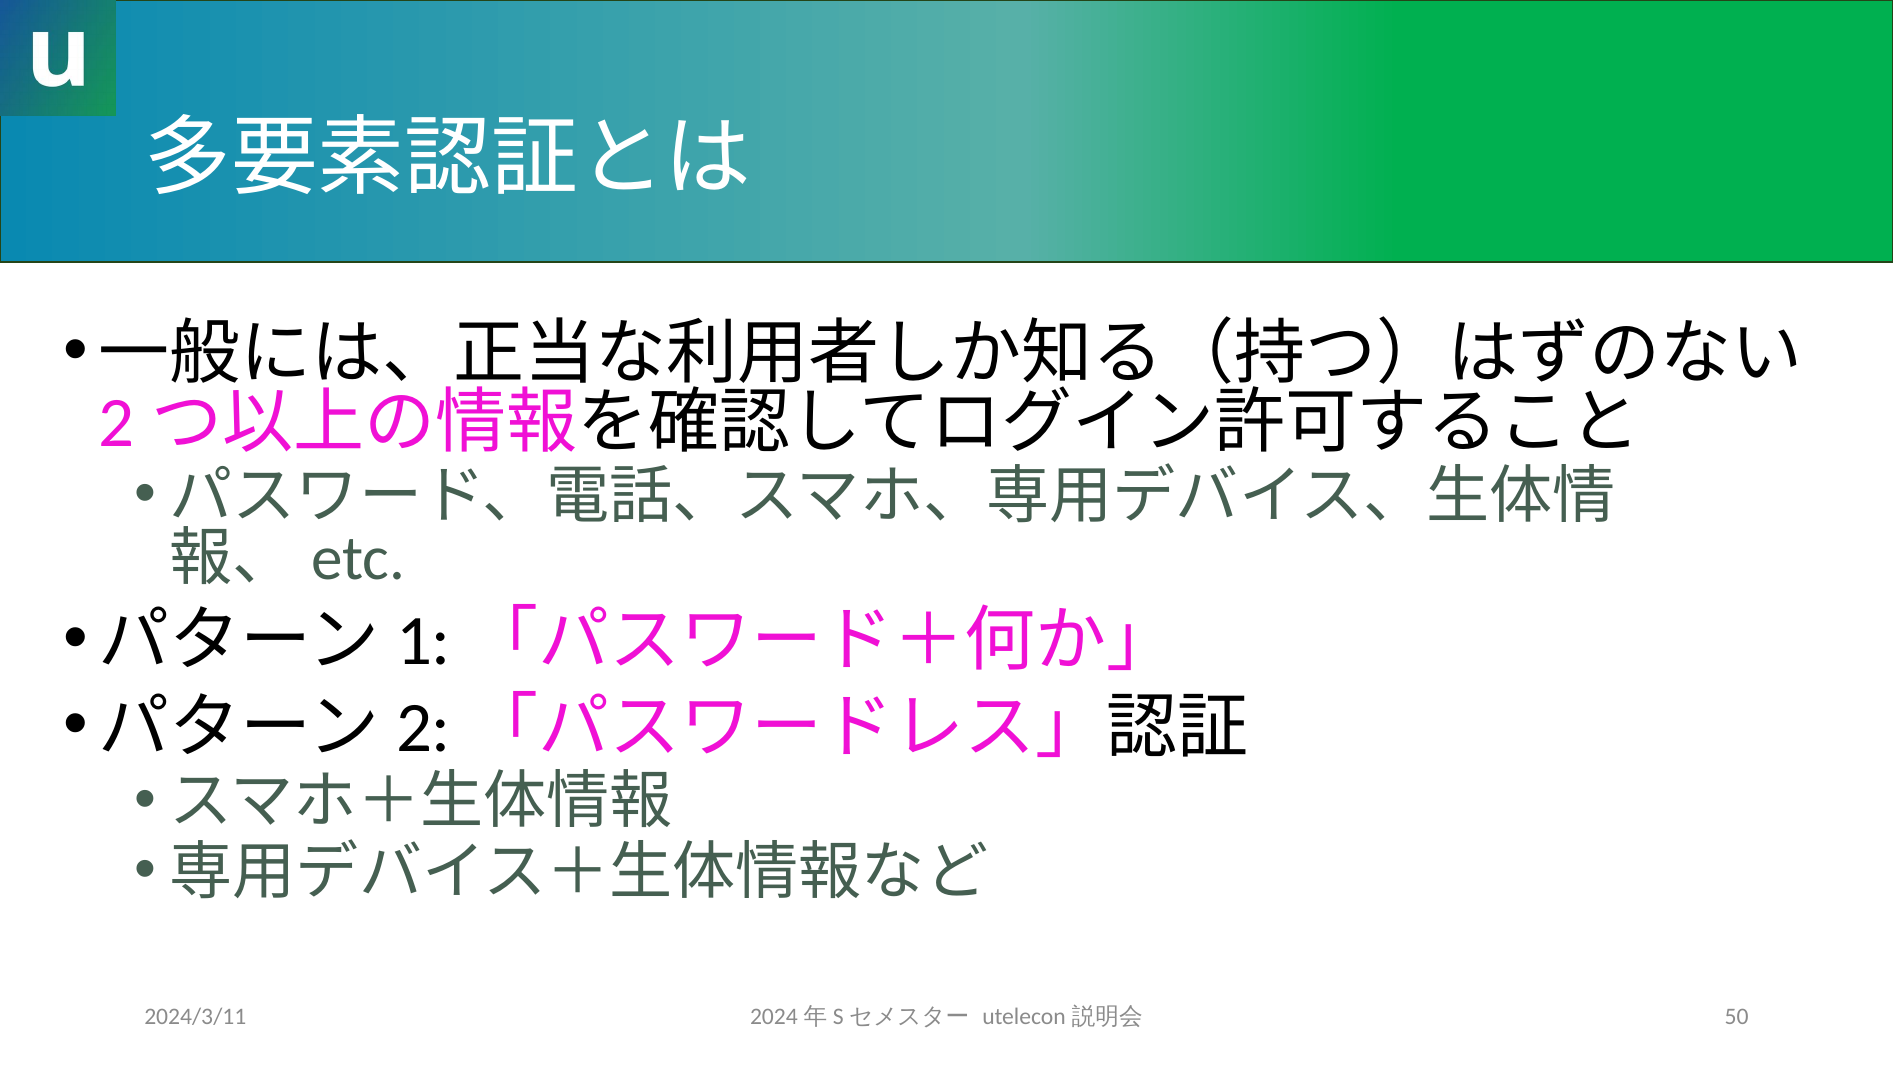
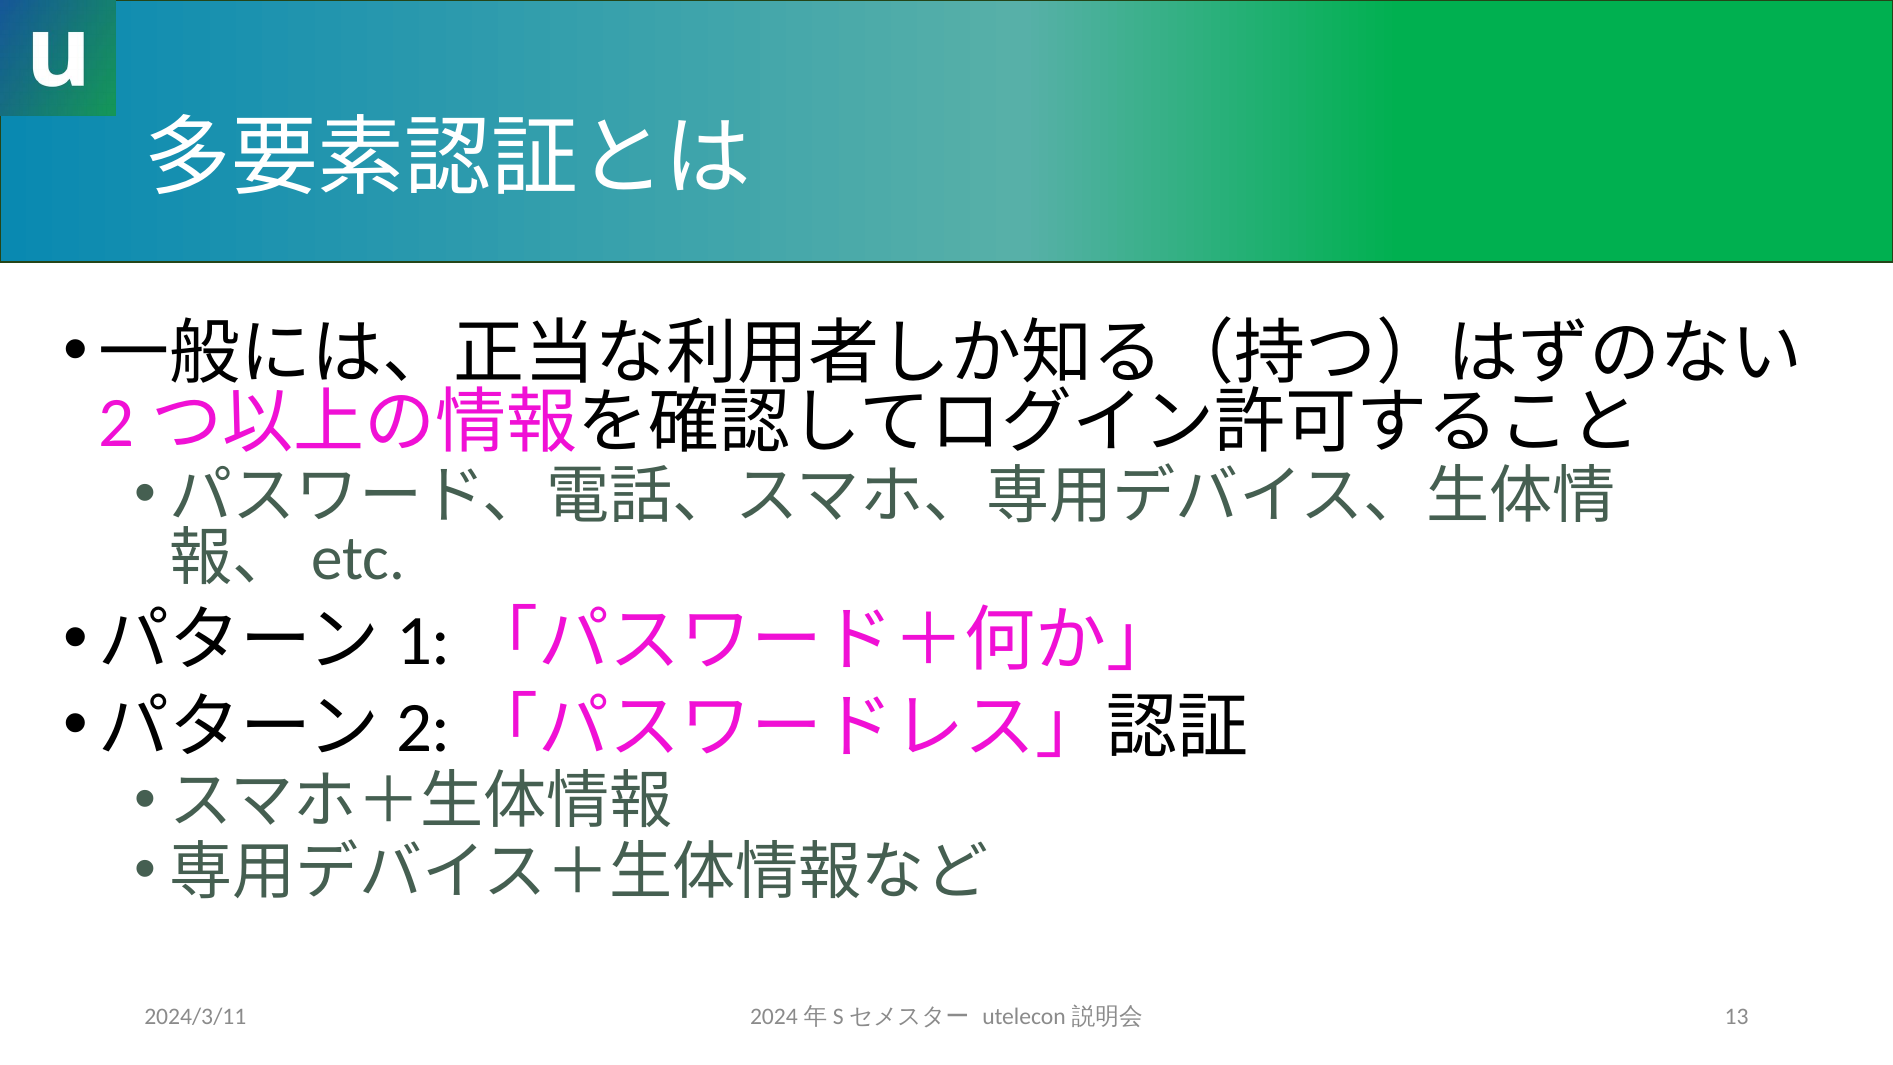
50: 50 -> 13 (1737, 1017)
